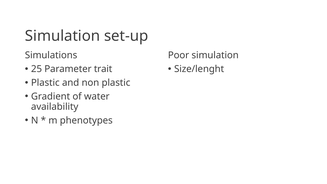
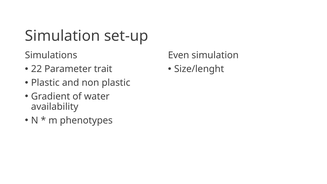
Poor: Poor -> Even (179, 55)
25: 25 -> 22 (37, 69)
